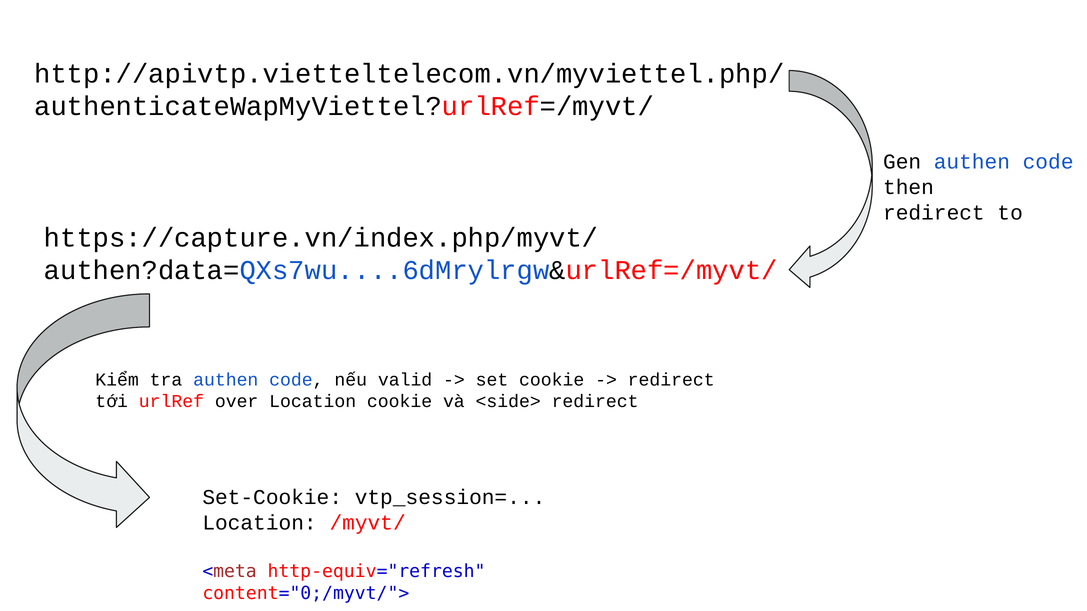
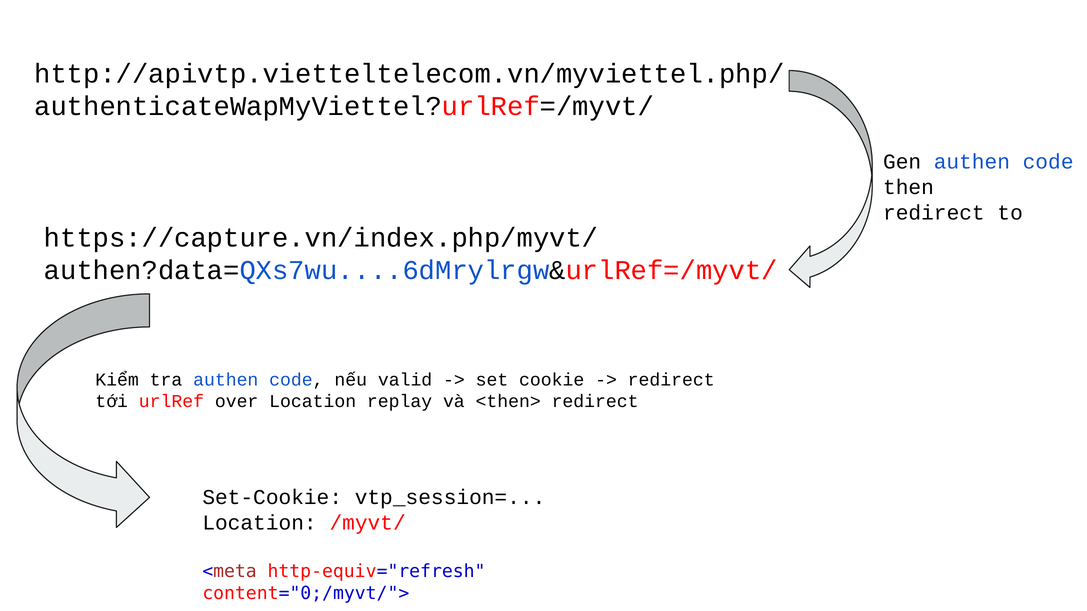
Location cookie: cookie -> replay (400, 402)
<side>: <side> -> <then> (508, 402)
